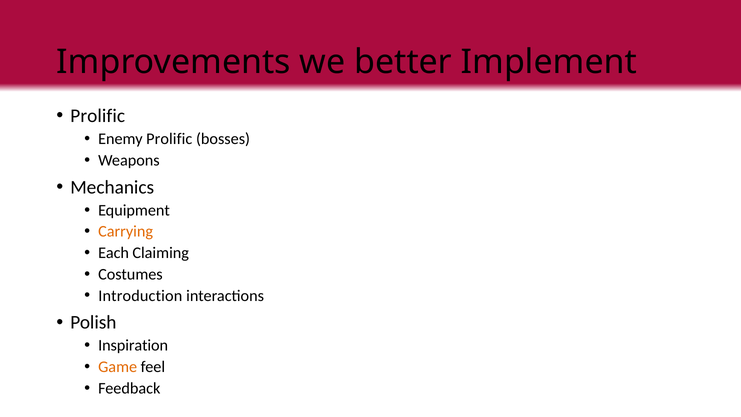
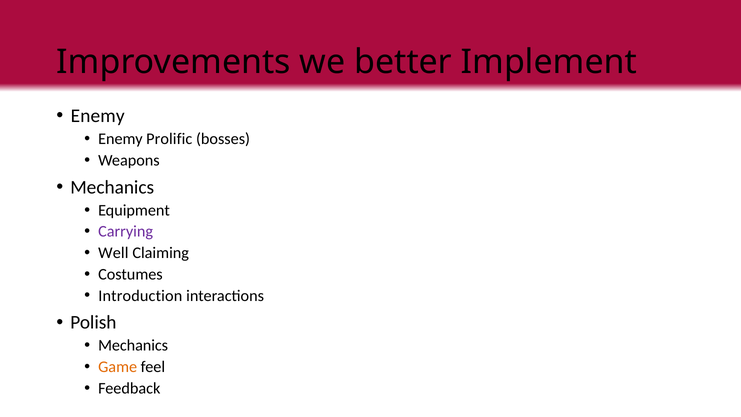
Prolific: Prolific -> Enemy (98, 116)
Carrying colour: orange -> purple (126, 231)
Each: Each -> Well (113, 253)
Inspiration: Inspiration -> Mechanics (133, 345)
